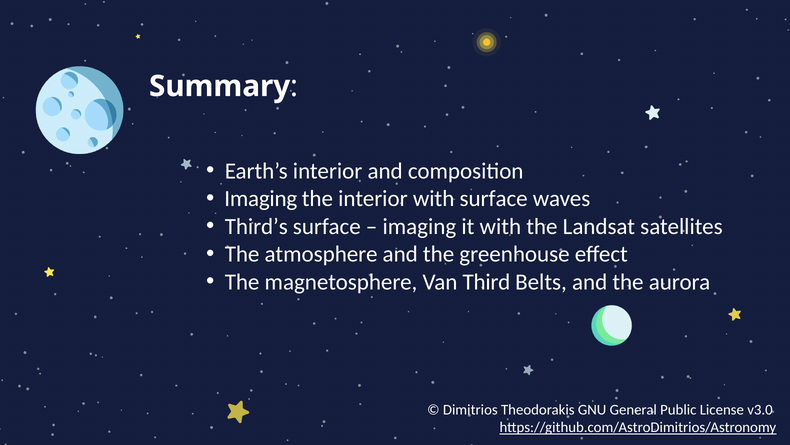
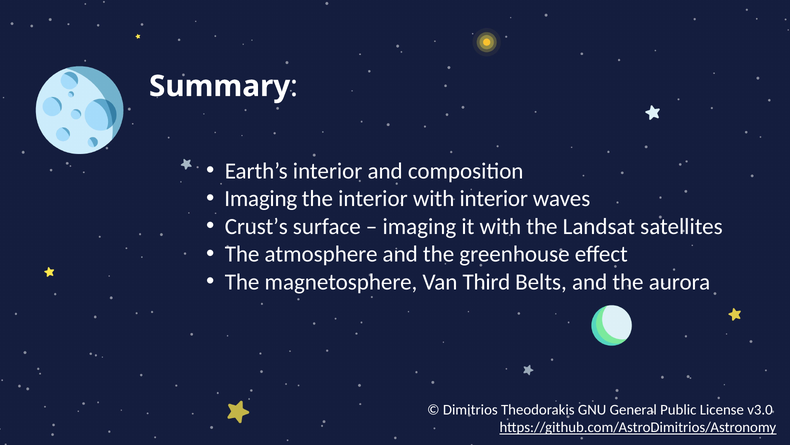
with surface: surface -> interior (494, 199)
Third’s: Third’s -> Crust’s (256, 226)
